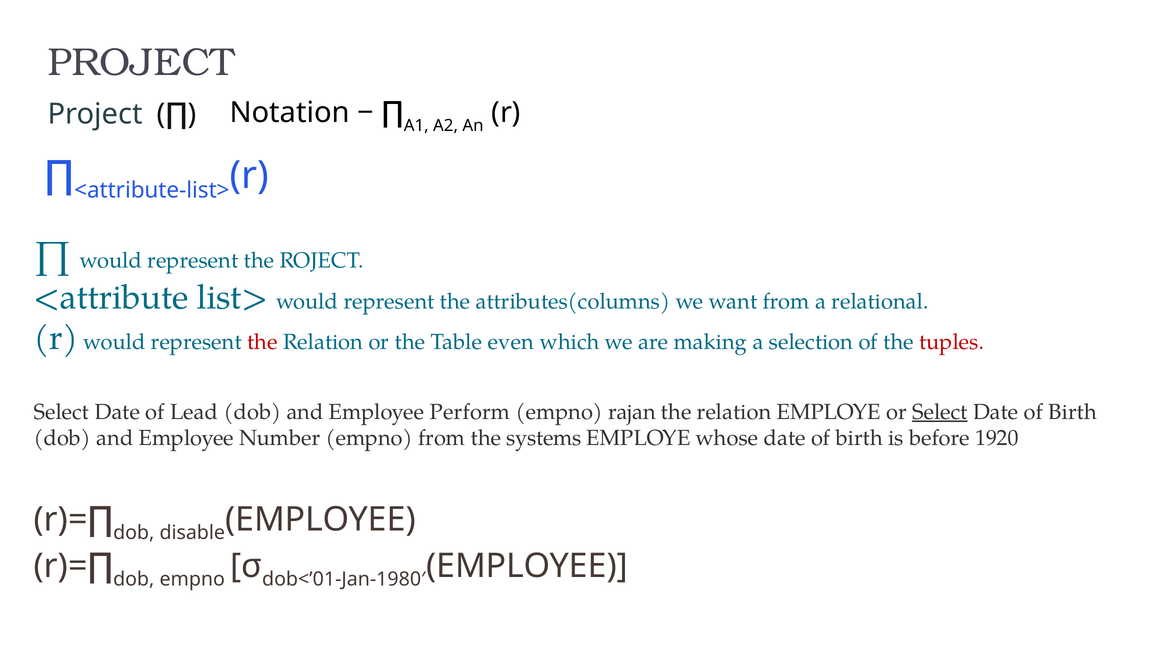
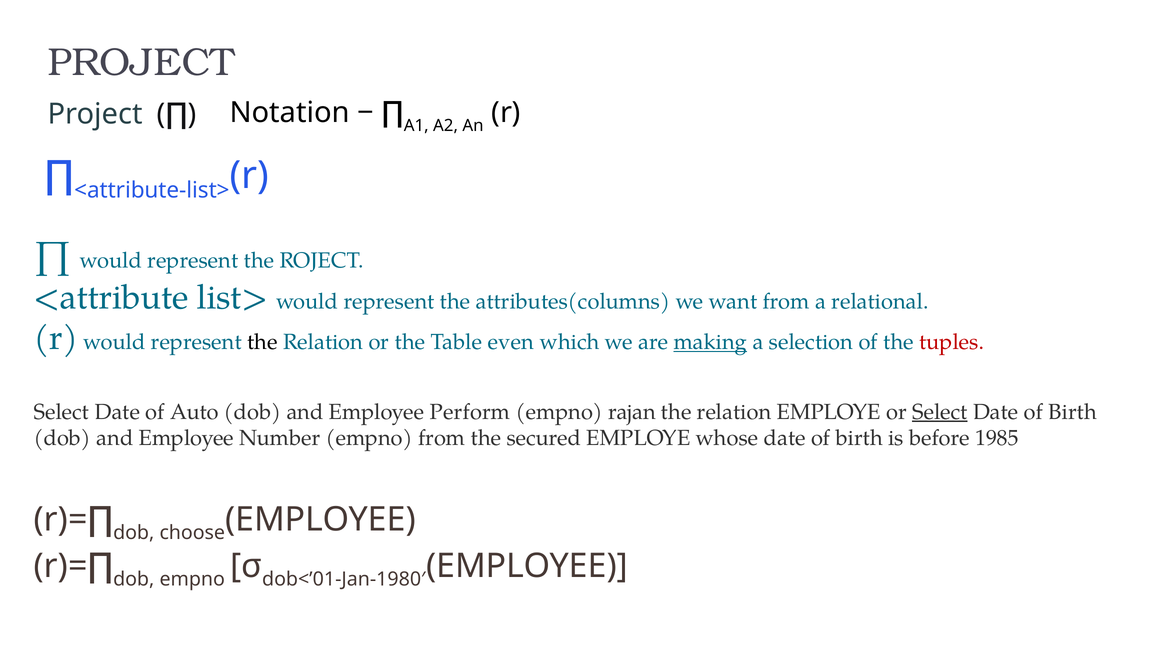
the colour: red -> black (262, 342)
making underline: none -> present (710, 342)
Lead: Lead -> Auto (194, 412)
systems: systems -> secured (544, 438)
1920: 1920 -> 1985 (997, 438)
disable: disable -> choose (192, 533)
